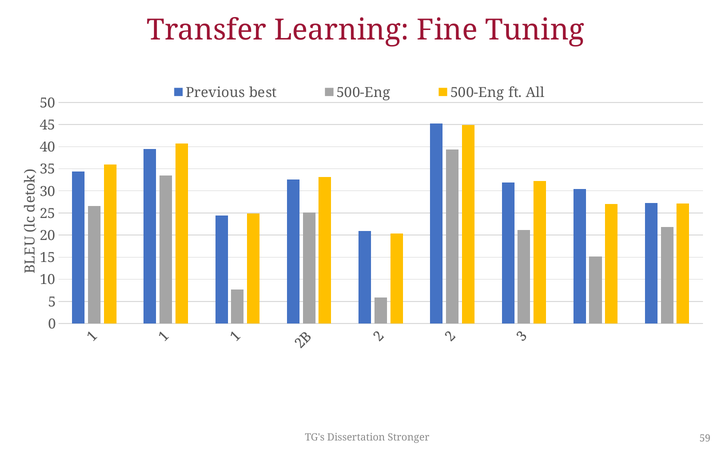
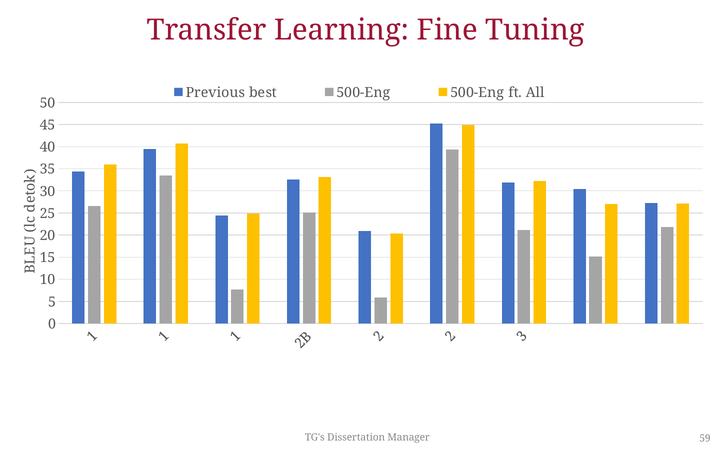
Stronger: Stronger -> Manager (409, 438)
